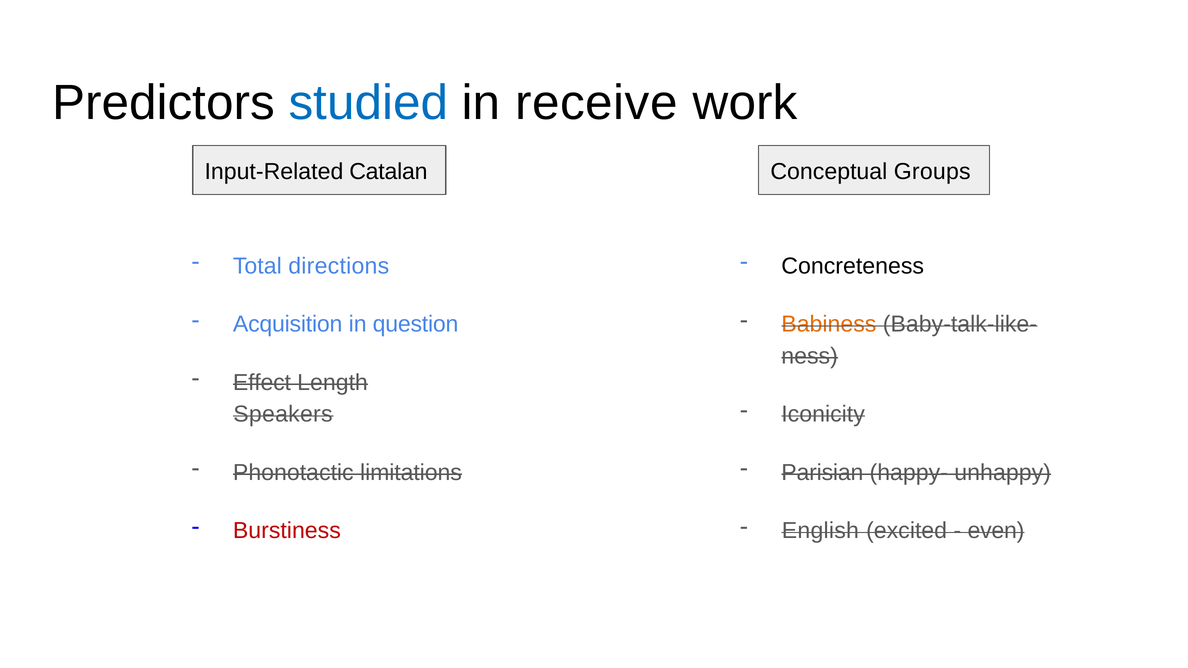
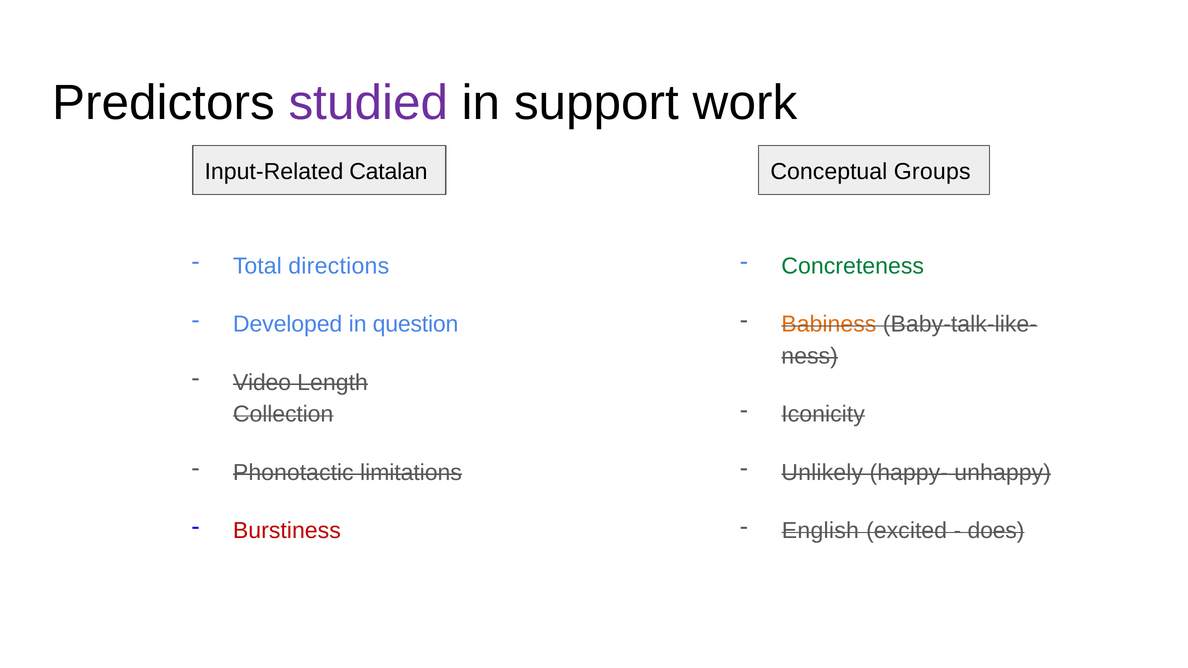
studied colour: blue -> purple (368, 103)
receive: receive -> support (597, 103)
Concreteness colour: black -> green (853, 266)
Acquisition: Acquisition -> Developed (288, 324)
Effect: Effect -> Video (262, 383)
Speakers: Speakers -> Collection (283, 415)
Parisian: Parisian -> Unlikely (822, 473)
even: even -> does (996, 531)
